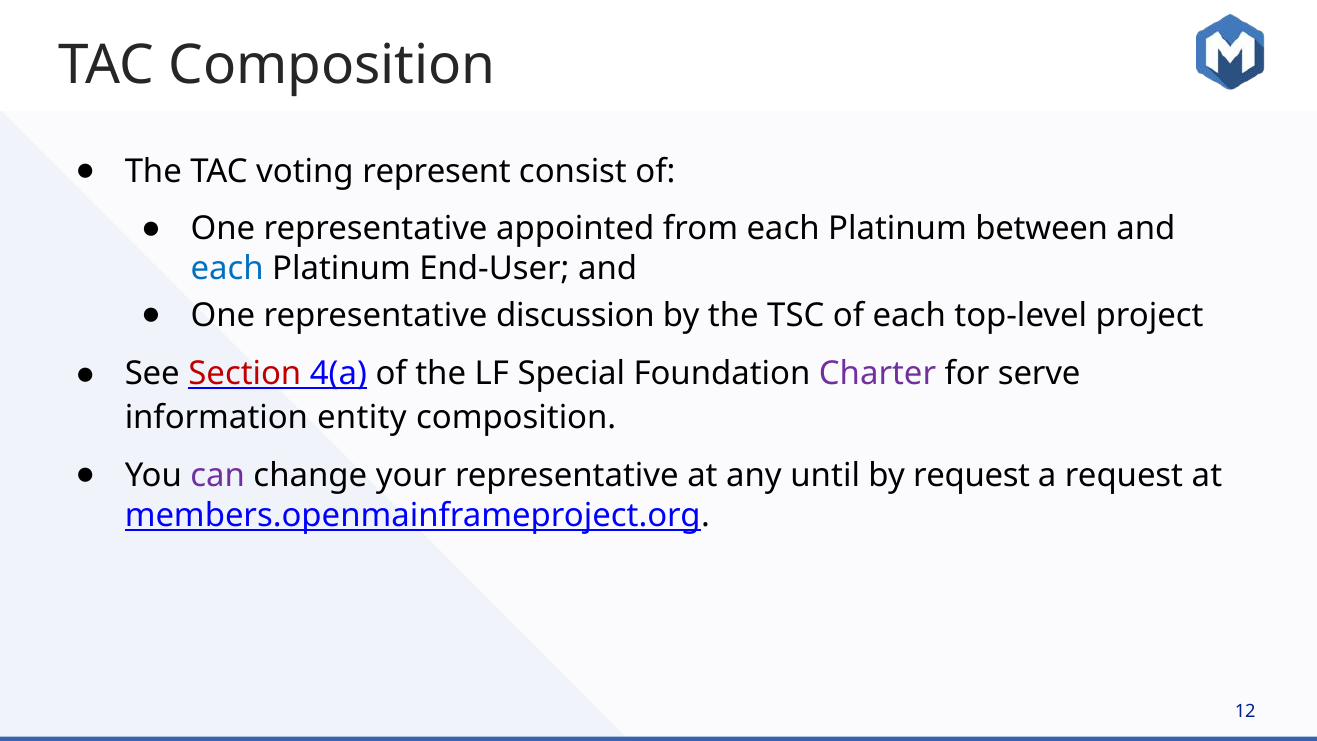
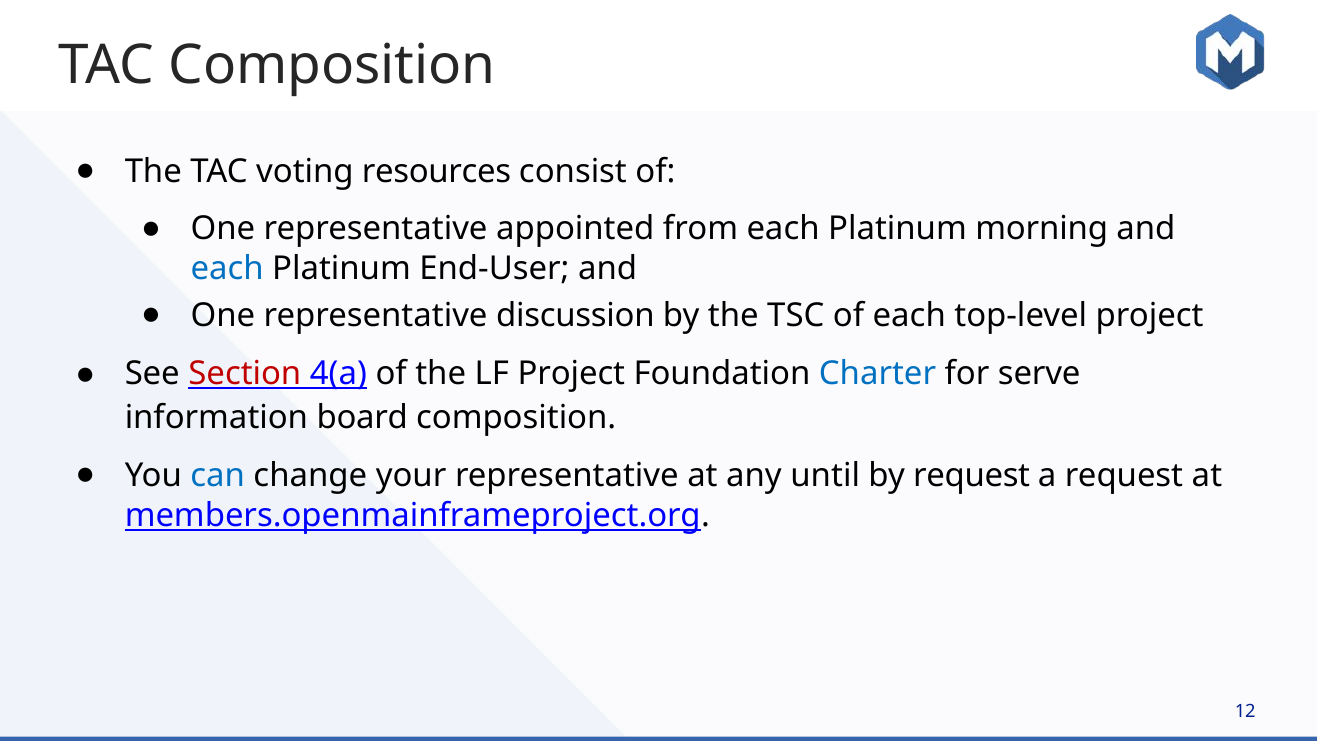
represent: represent -> resources (437, 171)
between: between -> morning (1042, 229)
LF Special: Special -> Project (571, 373)
Charter colour: purple -> blue (878, 373)
entity: entity -> board (362, 418)
can colour: purple -> blue (218, 476)
